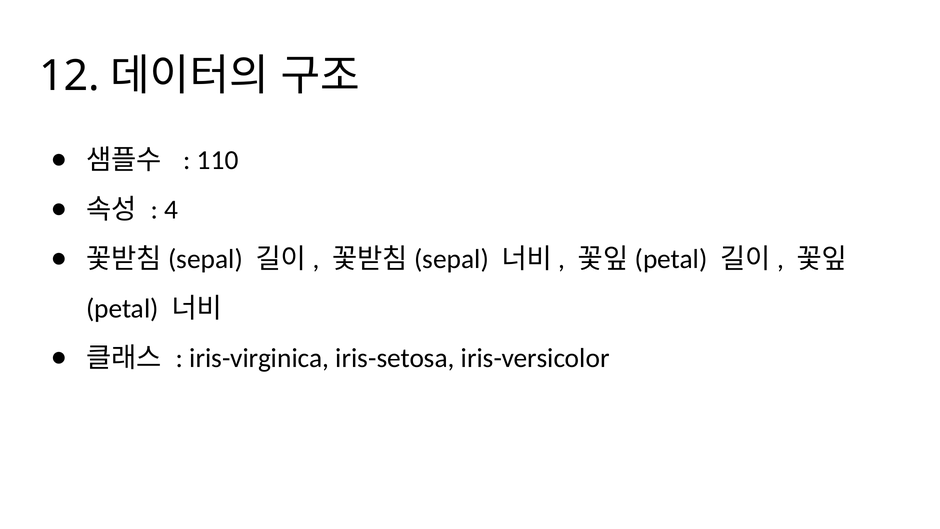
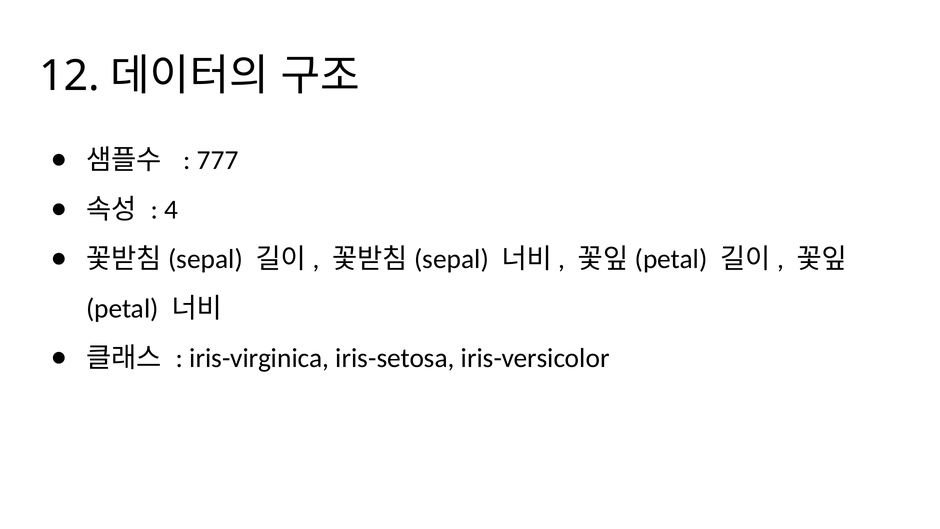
110: 110 -> 777 (218, 160)
